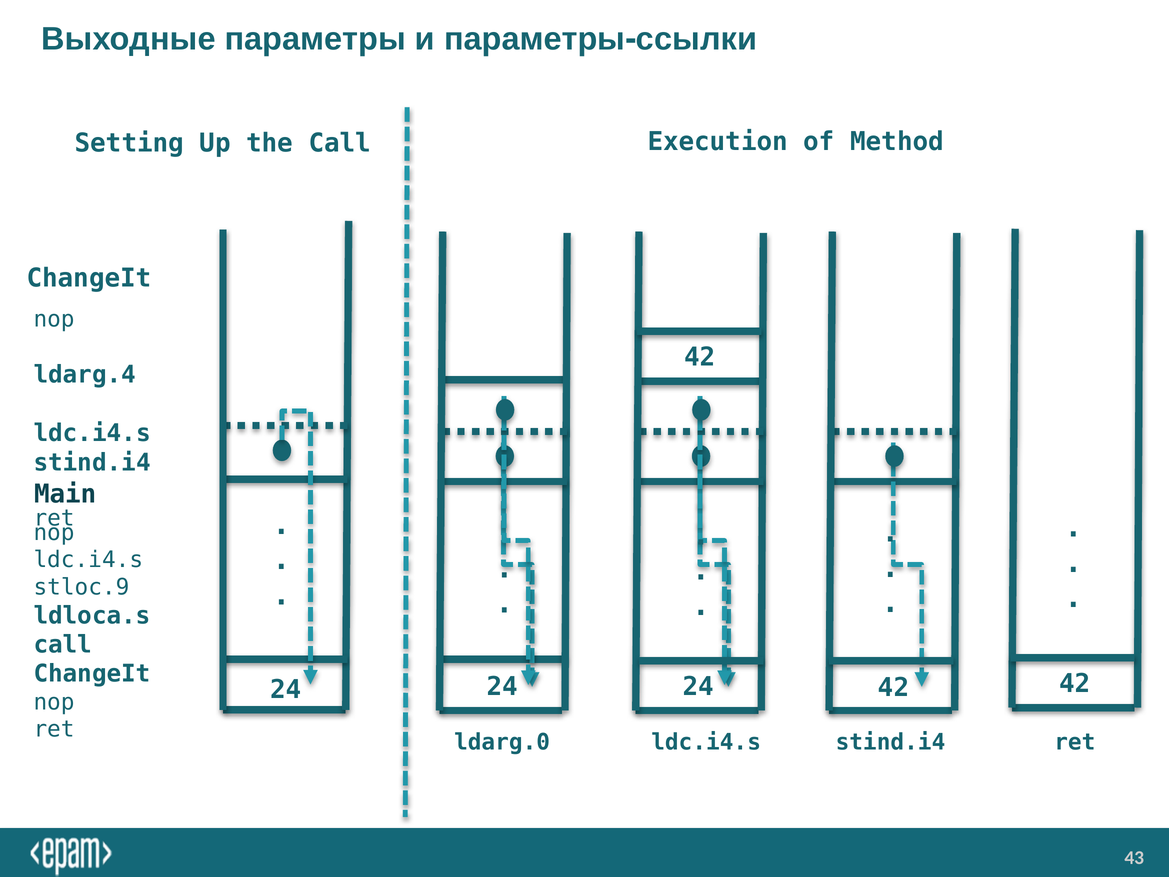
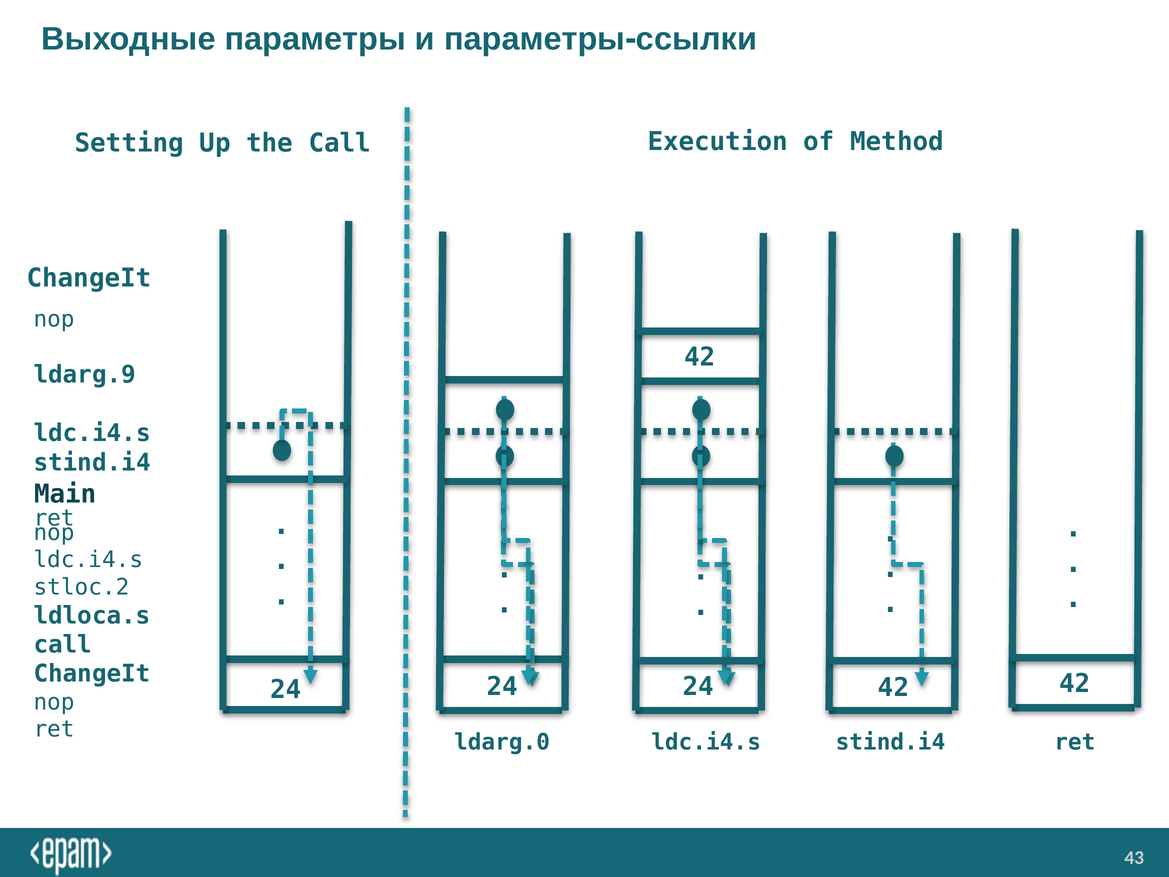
ldarg.4: ldarg.4 -> ldarg.9 (85, 375)
stloc.9: stloc.9 -> stloc.2 (81, 587)
